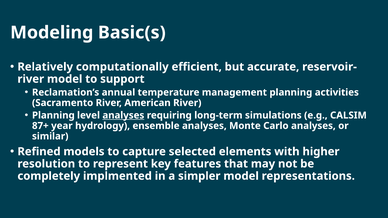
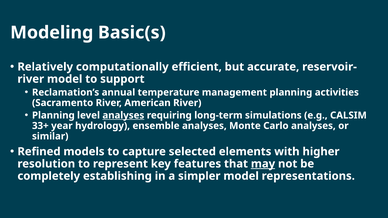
87+: 87+ -> 33+ (40, 126)
may underline: none -> present (263, 164)
implmented: implmented -> establishing (117, 176)
